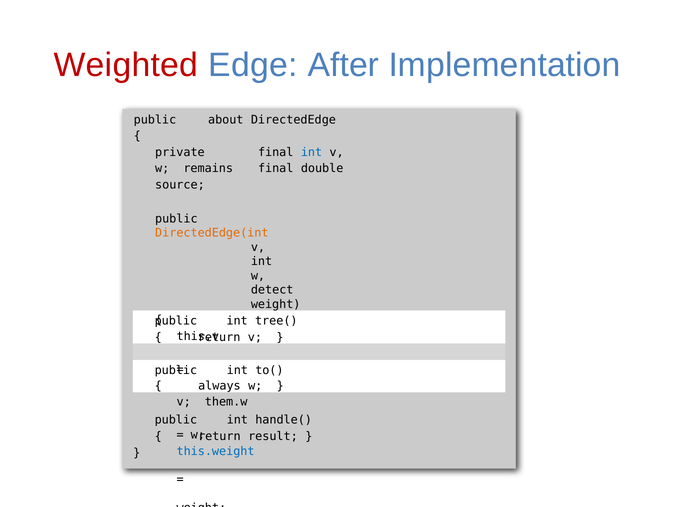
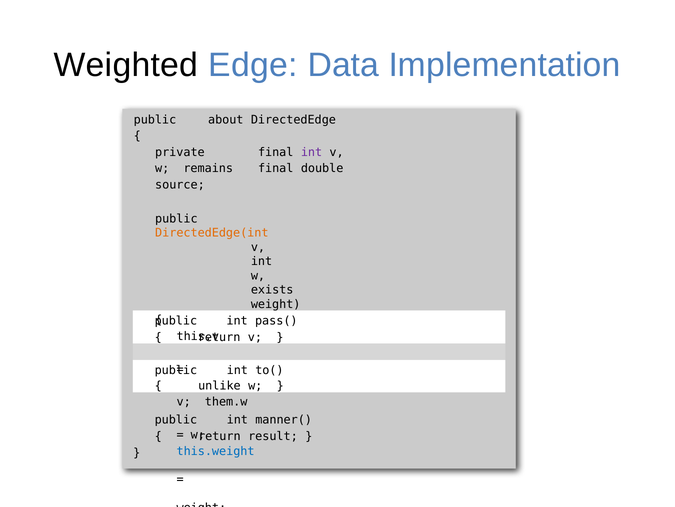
Weighted colour: red -> black (126, 65)
After: After -> Data (343, 65)
int colour: blue -> purple (312, 152)
detect: detect -> exists (272, 290)
tree(: tree( -> pass( (276, 320)
always: always -> unlike (219, 385)
handle(: handle( -> manner( (284, 419)
